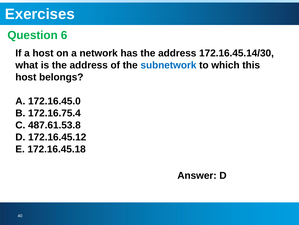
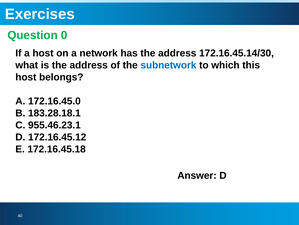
6: 6 -> 0 (64, 35)
172.16.75.4: 172.16.75.4 -> 183.28.18.1 (54, 113)
487.61.53.8: 487.61.53.8 -> 955.46.23.1 (54, 125)
